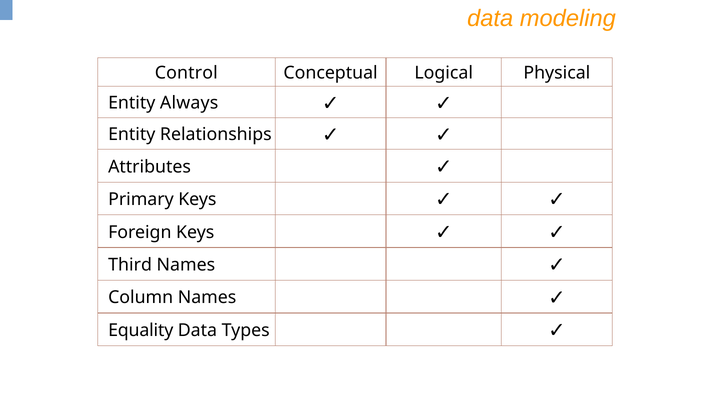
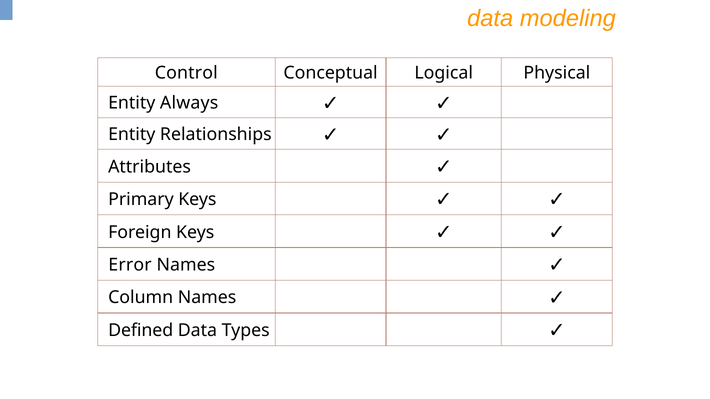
Third: Third -> Error (130, 265)
Equality: Equality -> Defined (141, 331)
